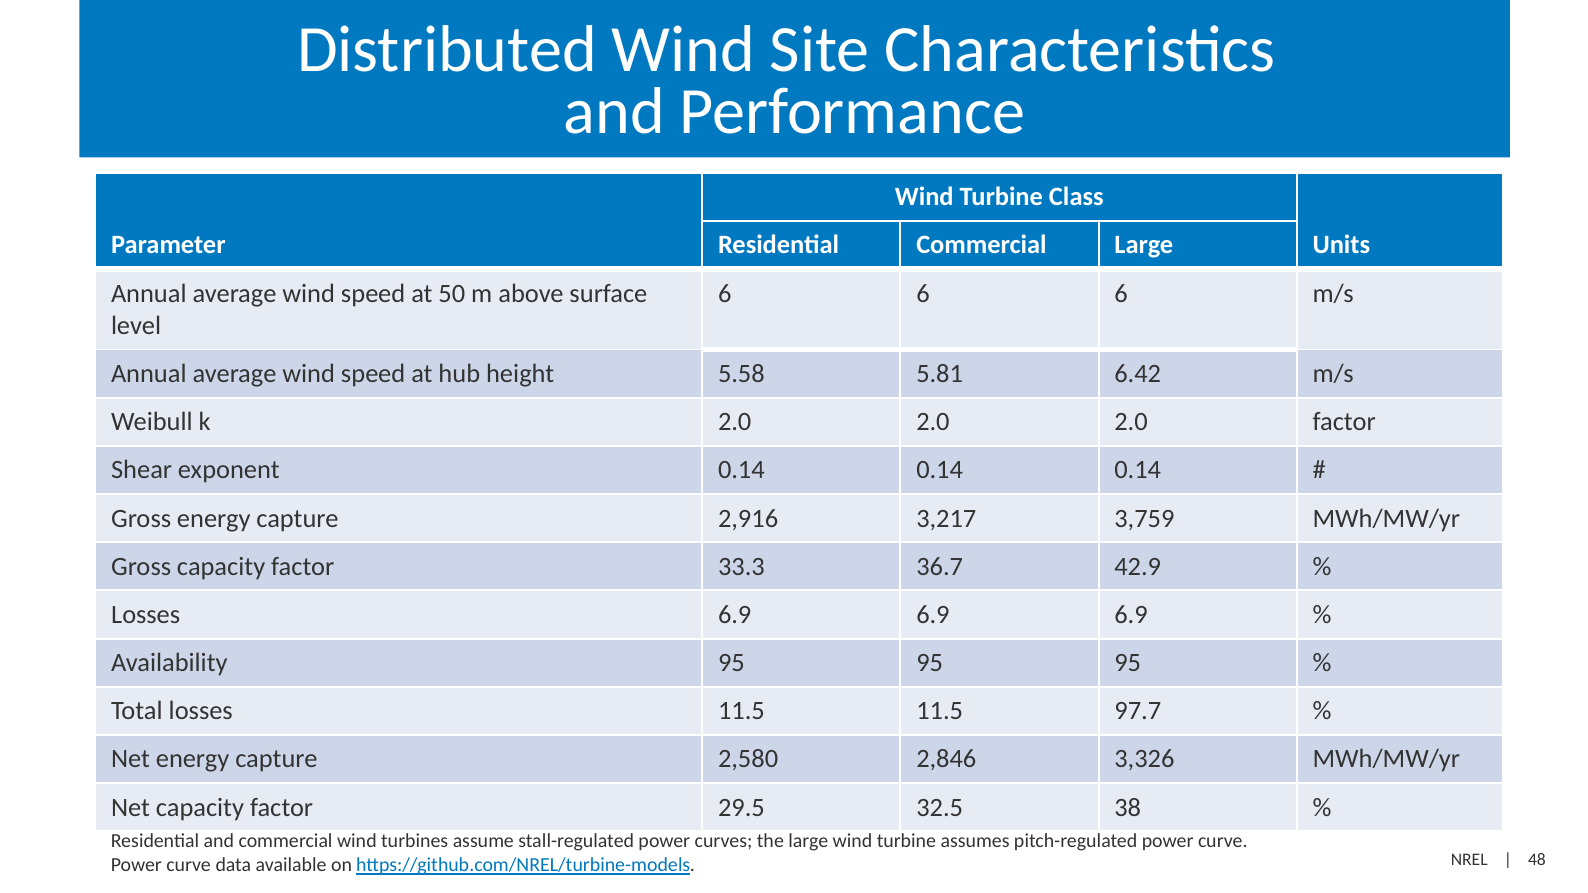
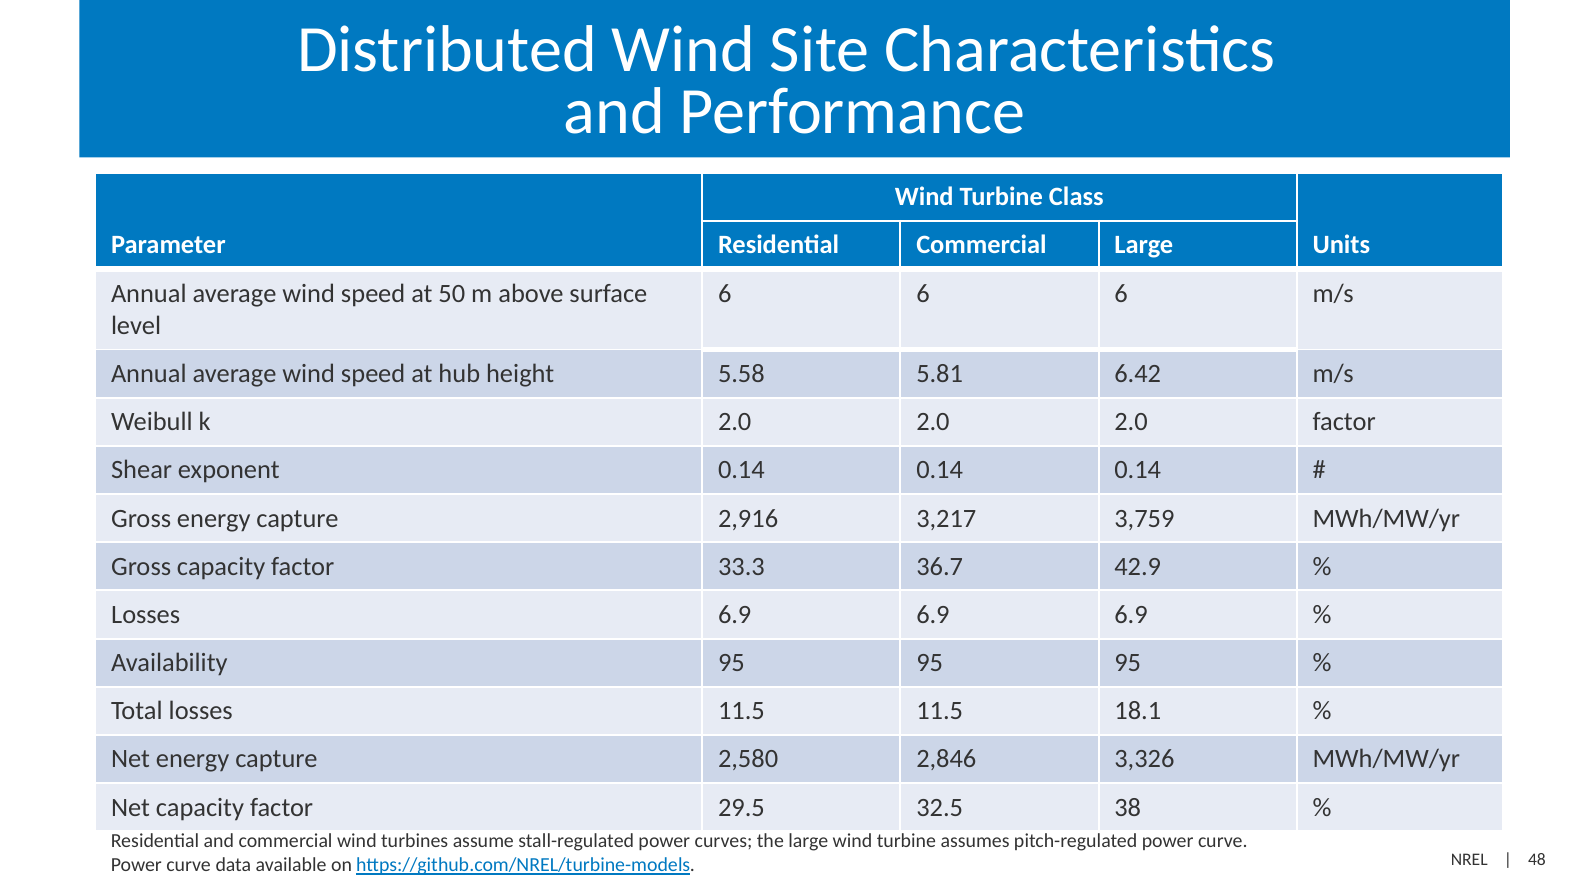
97.7: 97.7 -> 18.1 (1138, 711)
